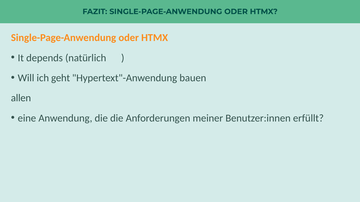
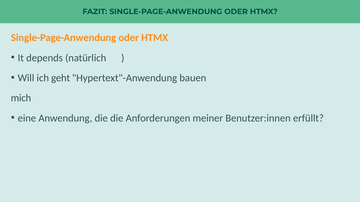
allen: allen -> mich (21, 98)
